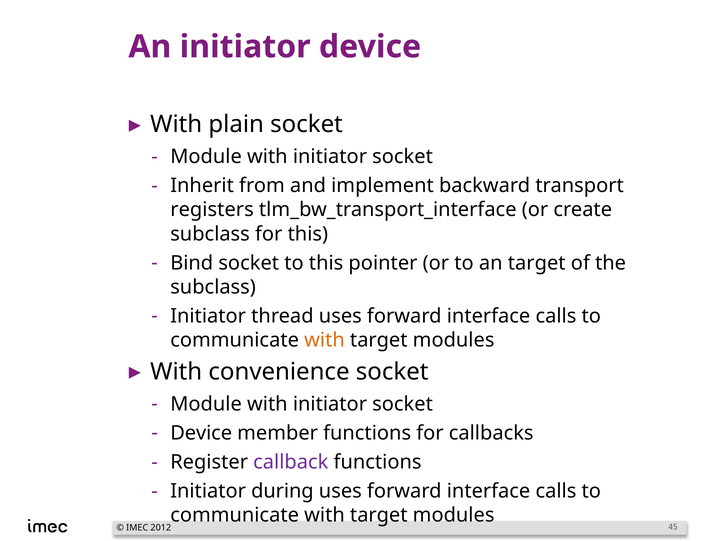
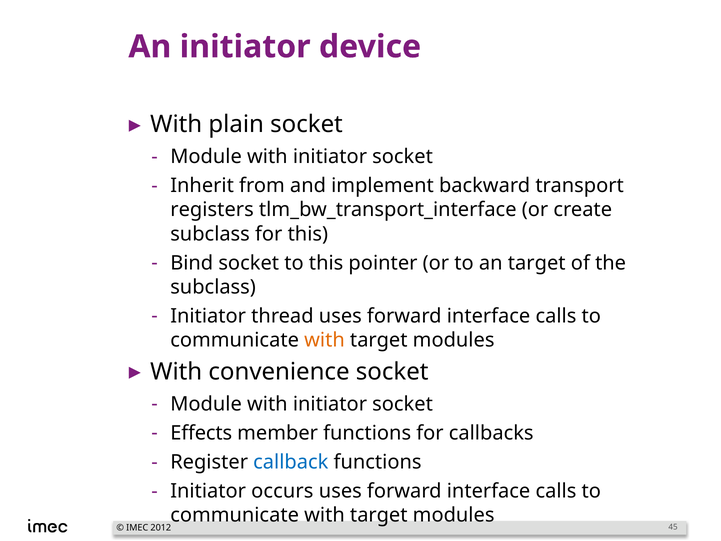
Device: Device -> Effects (201, 433)
callback colour: purple -> blue (291, 462)
during: during -> occurs (282, 491)
